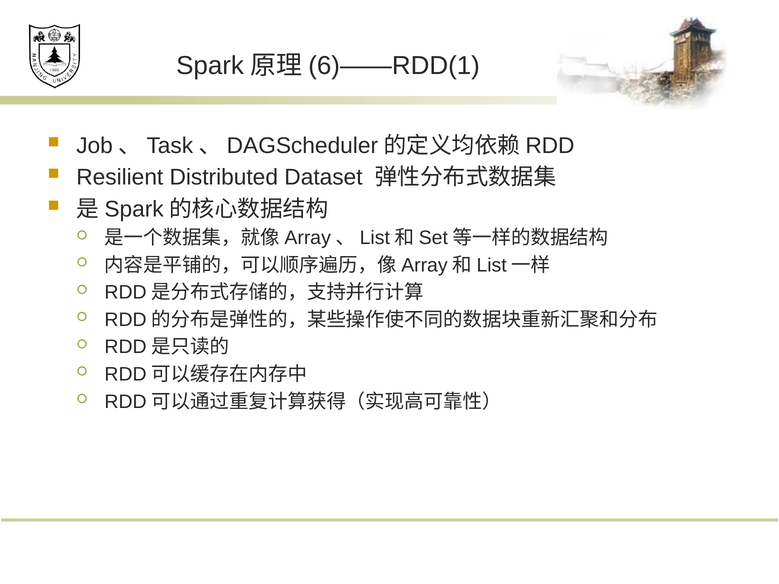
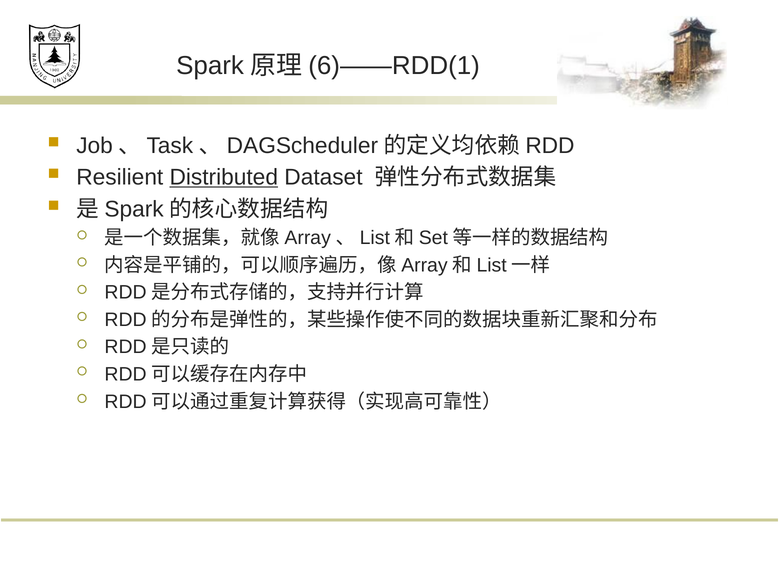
Distributed underline: none -> present (224, 177)
